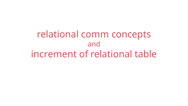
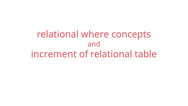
comm: comm -> where (95, 34)
